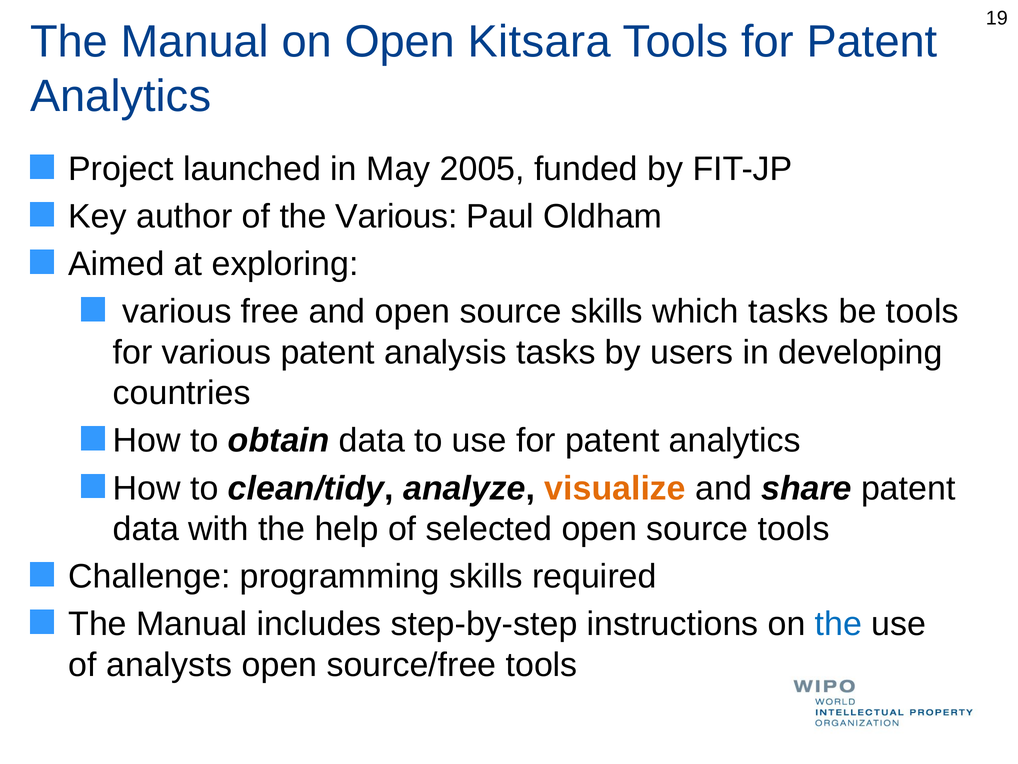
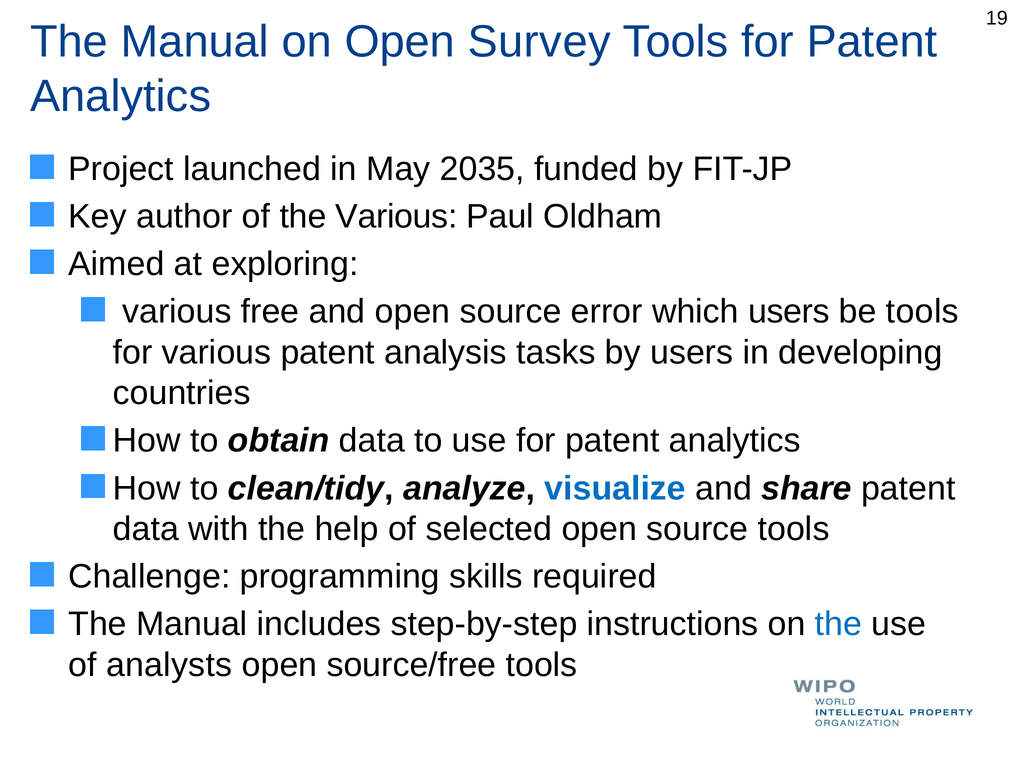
Kitsara: Kitsara -> Survey (539, 42)
2005: 2005 -> 2035 (482, 169)
source skills: skills -> error (607, 312)
which tasks: tasks -> users (789, 312)
visualize colour: orange -> blue (615, 488)
